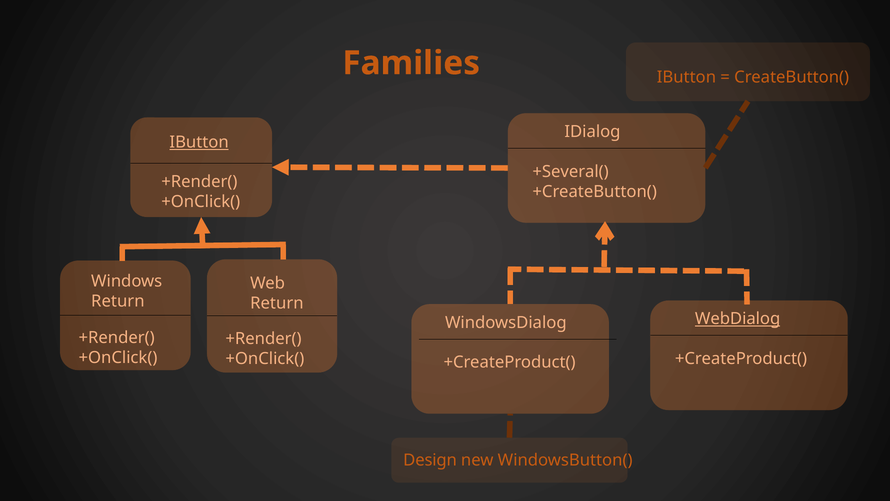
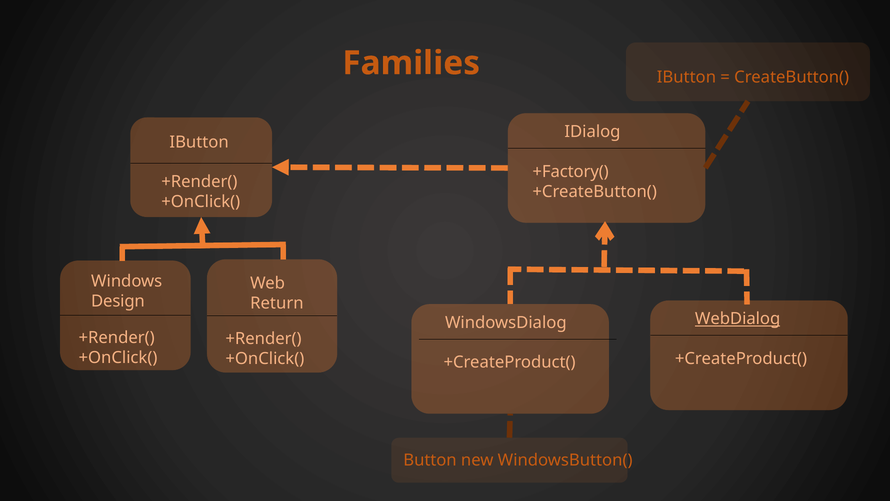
IButton underline: present -> none (199, 142)
+Several(: +Several( -> +Factory( (571, 171)
Return: Return -> Design (118, 301)
Design: Design -> Button (430, 460)
